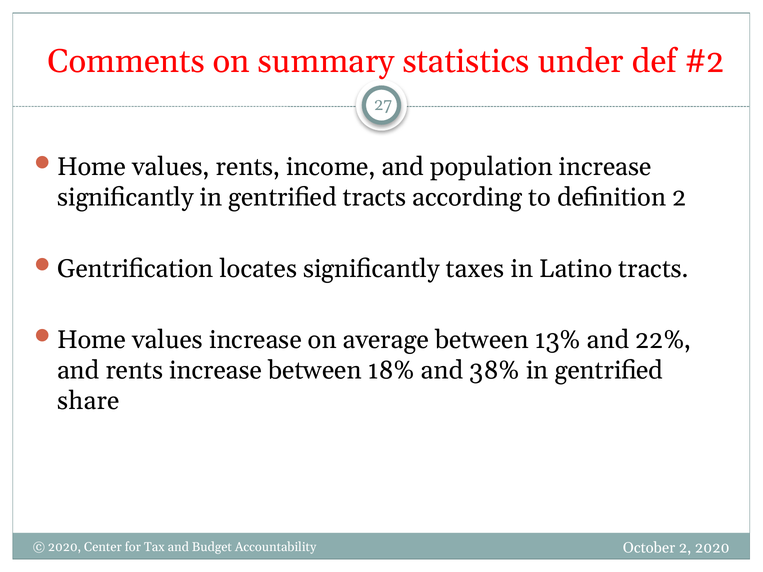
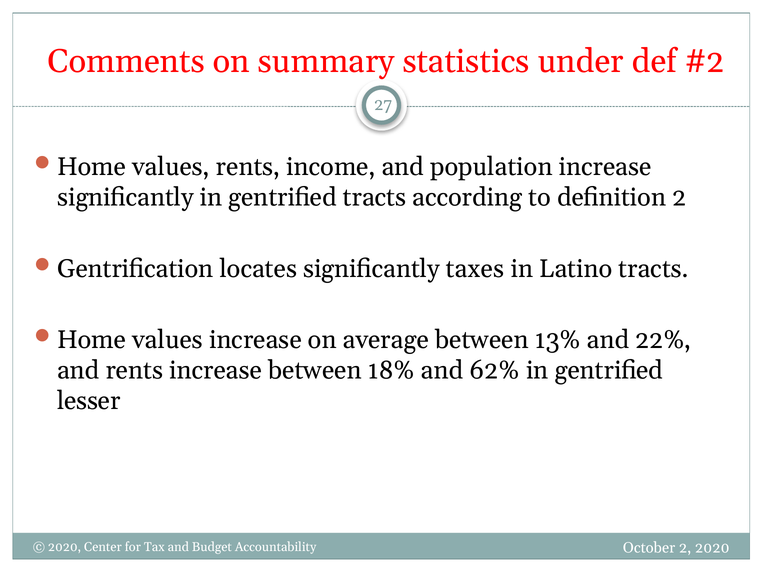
38%: 38% -> 62% (495, 370)
share: share -> lesser (89, 401)
